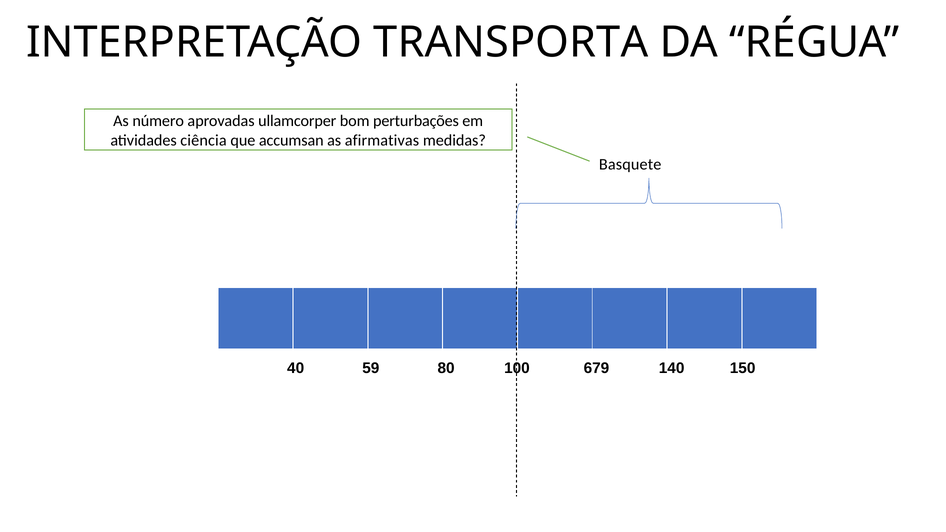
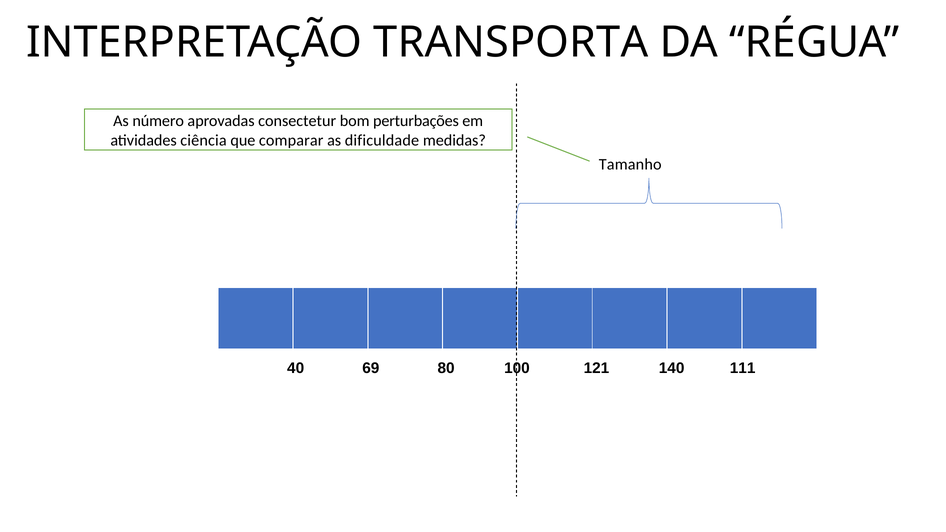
ullamcorper: ullamcorper -> consectetur (297, 121)
accumsan: accumsan -> comparar (291, 140)
afirmativas: afirmativas -> dificuldade (382, 140)
Basquete: Basquete -> Tamanho (630, 165)
59: 59 -> 69 (371, 369)
679: 679 -> 121 (596, 369)
150: 150 -> 111 (743, 369)
